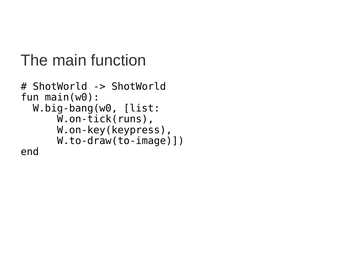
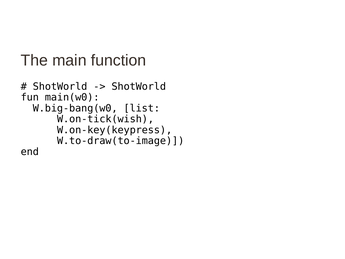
W.on-tick(runs: W.on-tick(runs -> W.on-tick(wish (105, 119)
